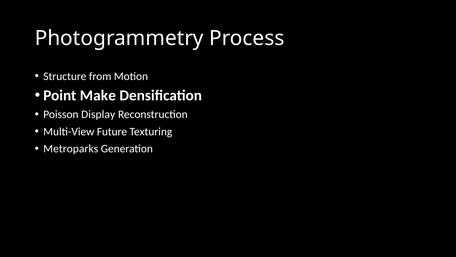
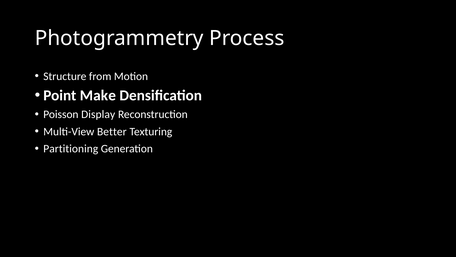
Future: Future -> Better (112, 131)
Metroparks: Metroparks -> Partitioning (71, 148)
